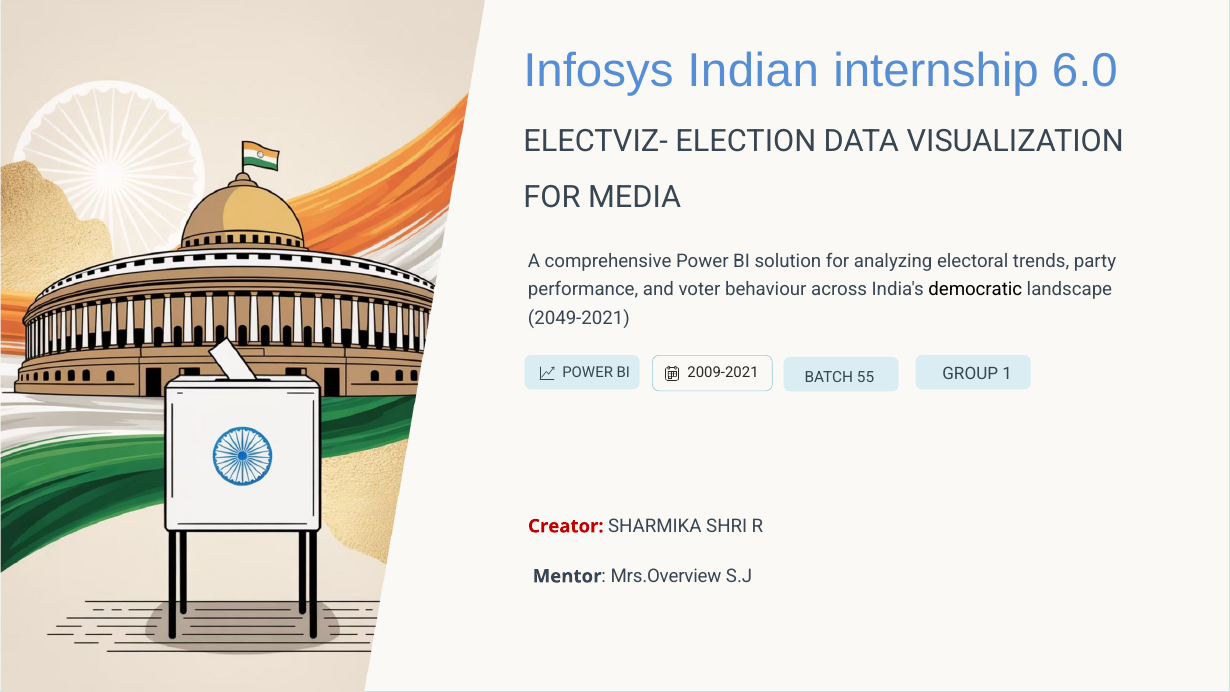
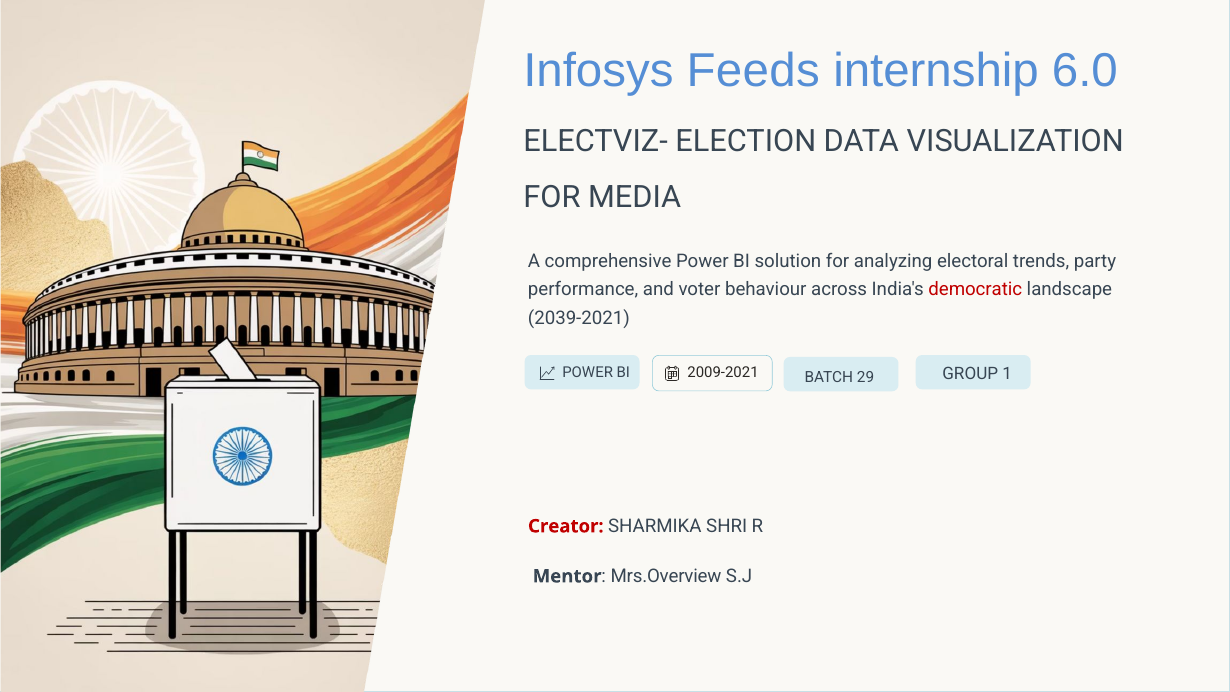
Indian: Indian -> Feeds (753, 70)
democratic colour: black -> red (975, 290)
2049-2021: 2049-2021 -> 2039-2021 (579, 318)
55: 55 -> 29 (866, 377)
